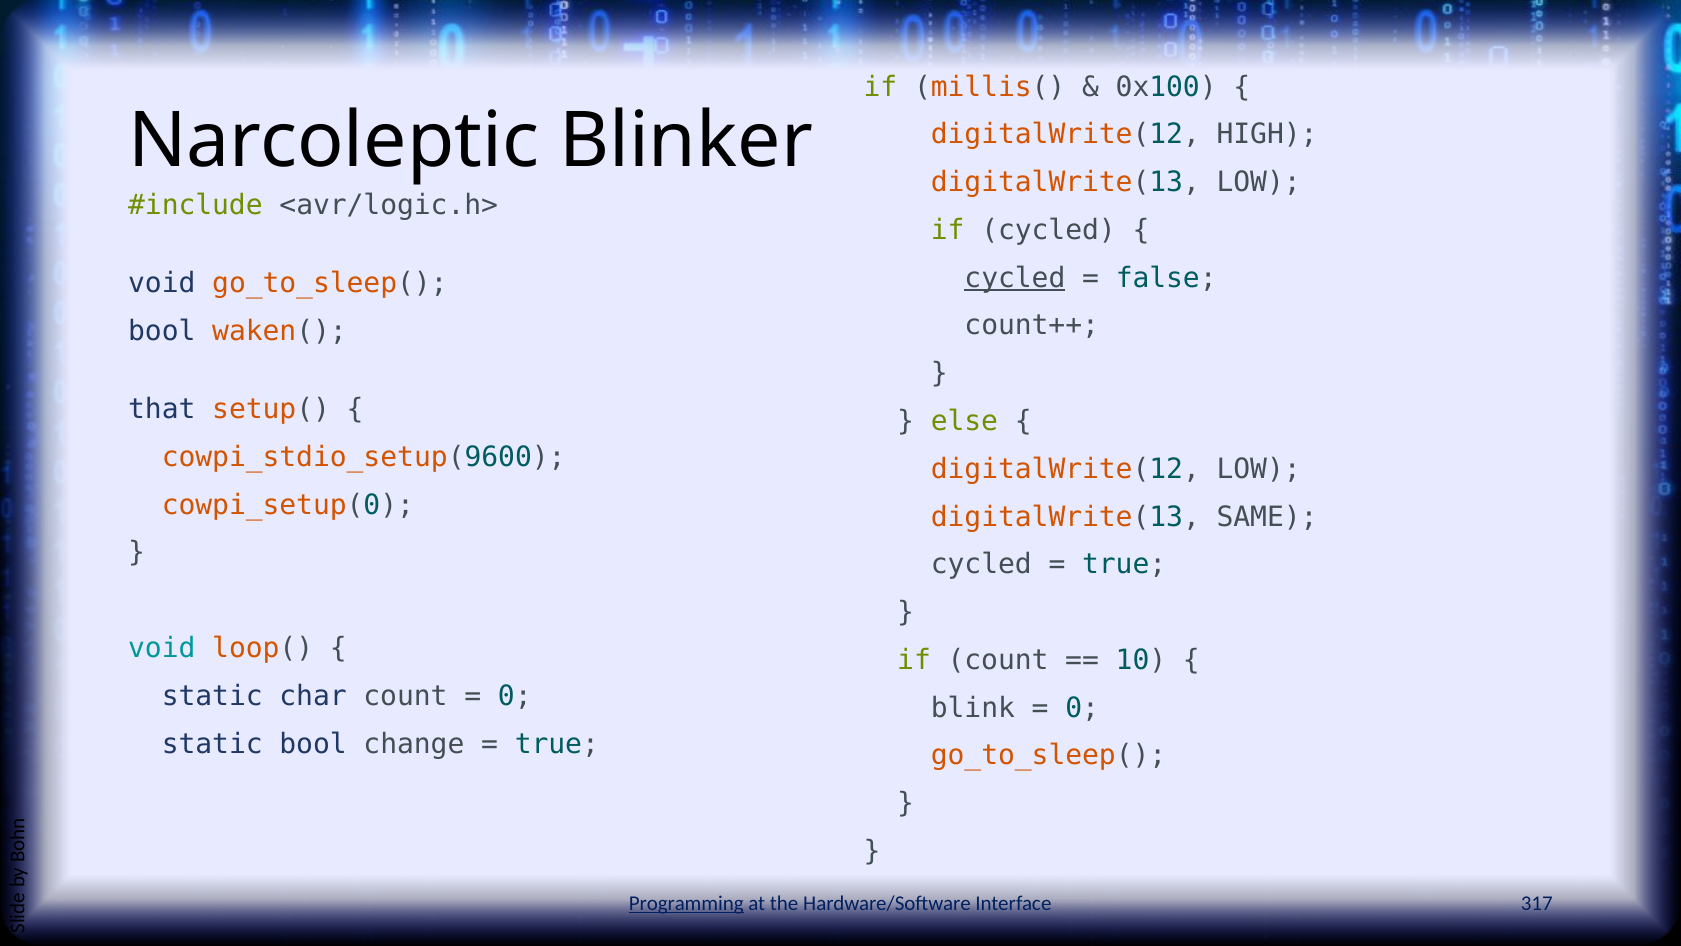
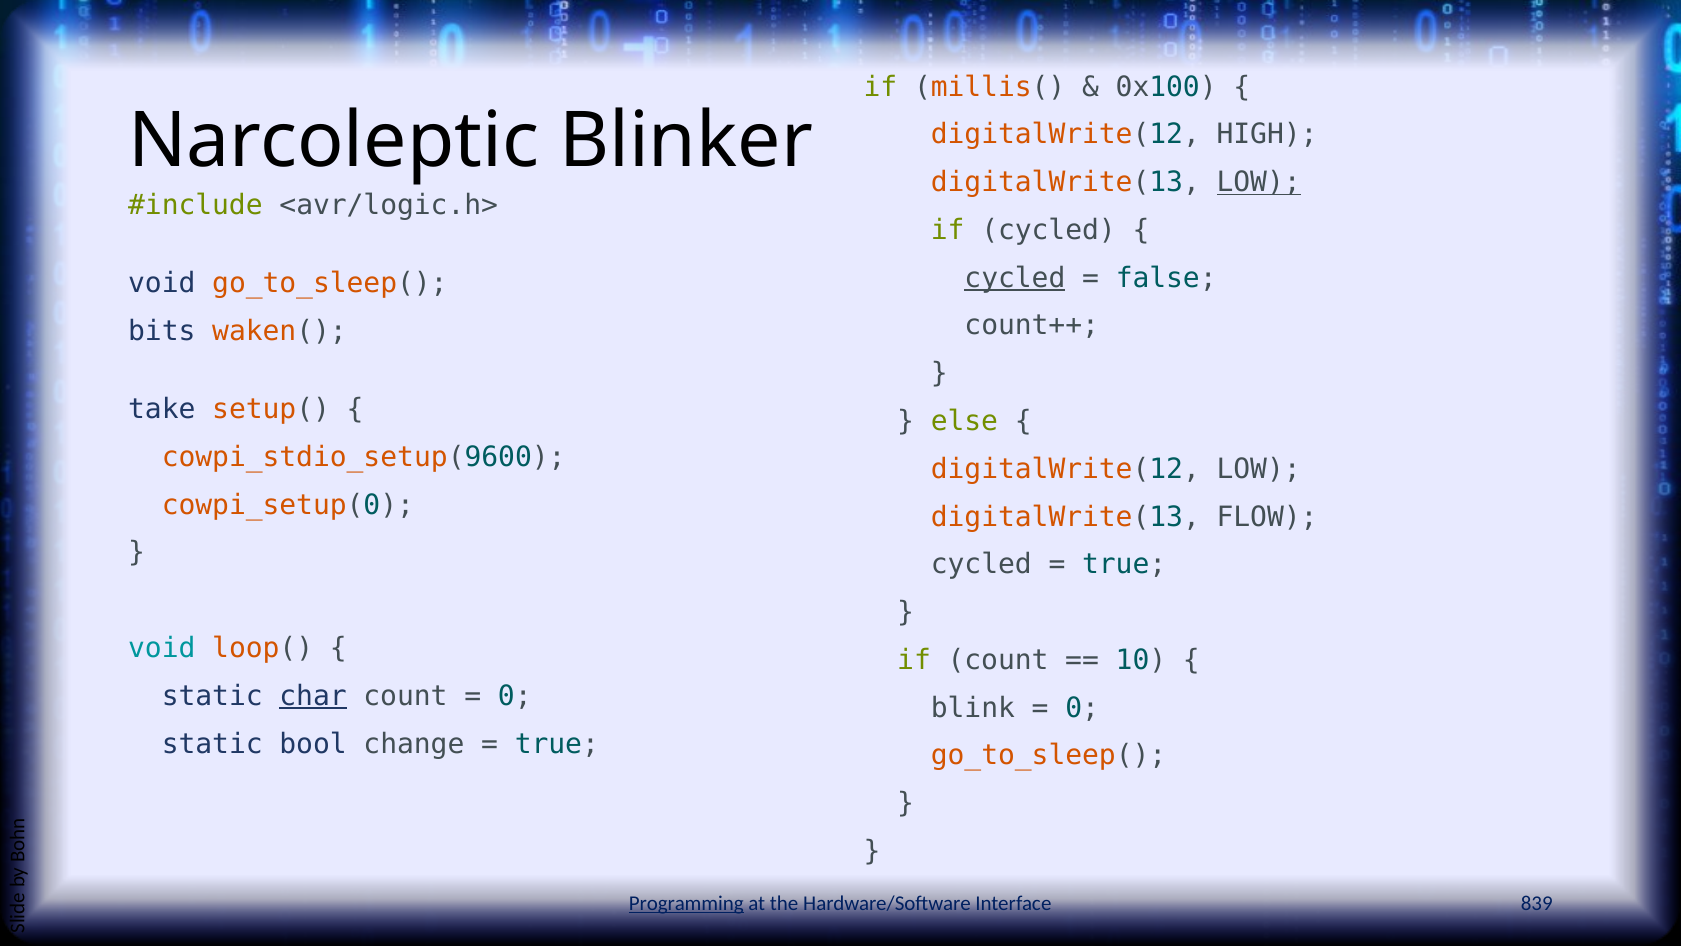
LOW underline: none -> present (1259, 182)
bool: bool -> bits (162, 331)
that: that -> take (162, 409)
SAME: SAME -> FLOW (1267, 517)
char underline: none -> present (313, 696)
317: 317 -> 839 (1537, 903)
